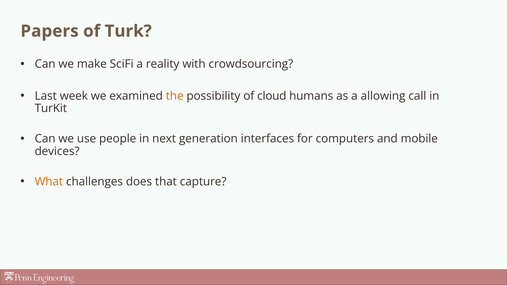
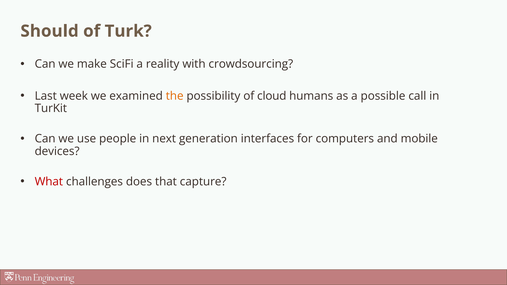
Papers: Papers -> Should (50, 31)
allowing: allowing -> possible (383, 96)
What colour: orange -> red (49, 182)
